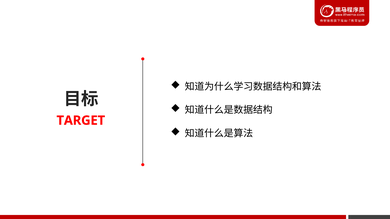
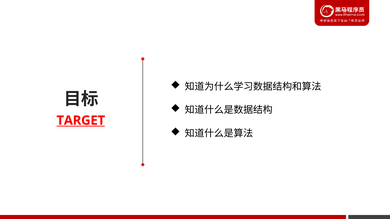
TARGET underline: none -> present (81, 121)
